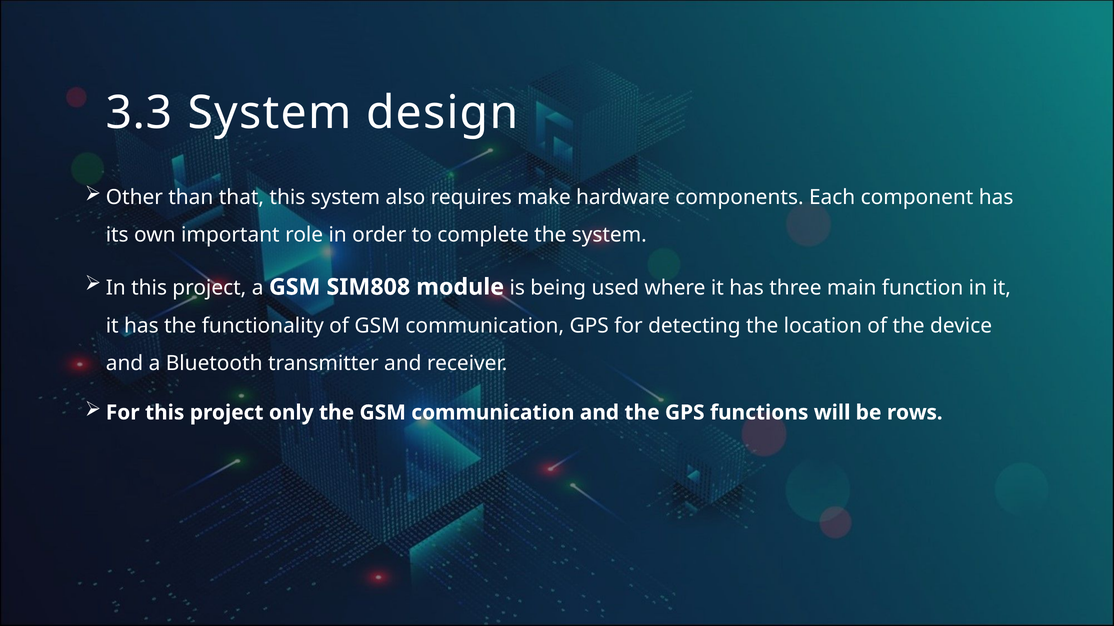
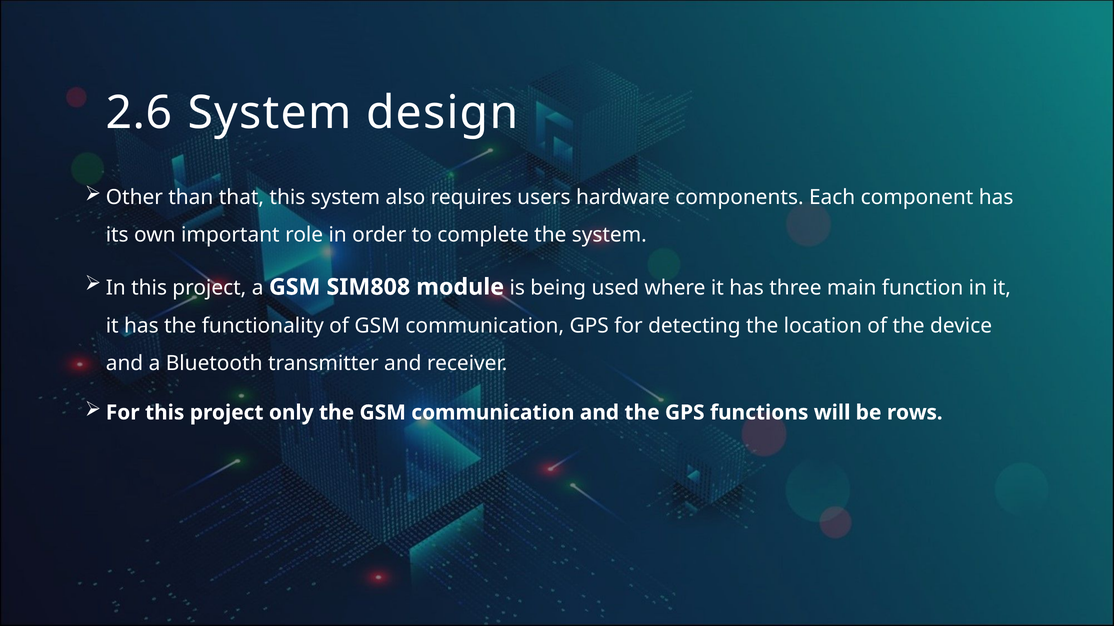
3.3: 3.3 -> 2.6 (139, 113)
make: make -> users (544, 198)
